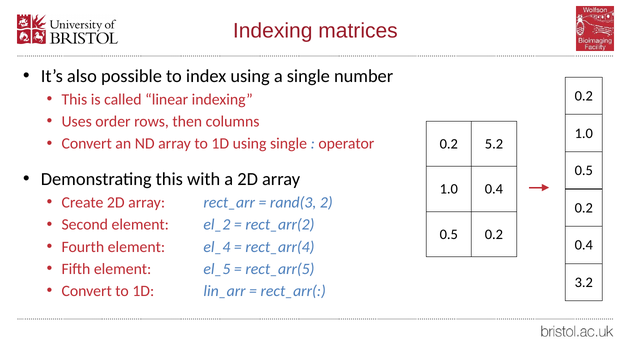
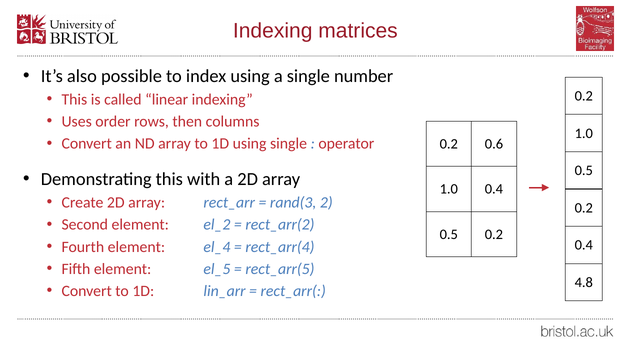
5.2: 5.2 -> 0.6 (494, 144)
3.2: 3.2 -> 4.8 (584, 282)
